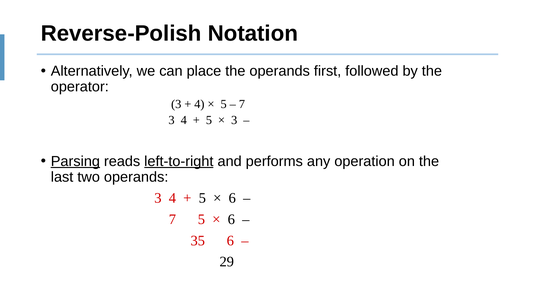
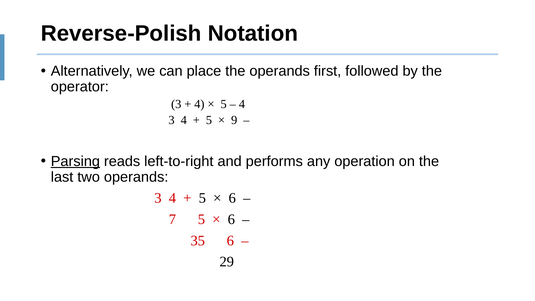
7: 7 -> 4 (242, 104)
3: 3 -> 9 (234, 120)
left-to-right underline: present -> none (179, 161)
